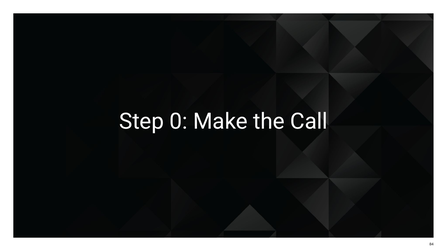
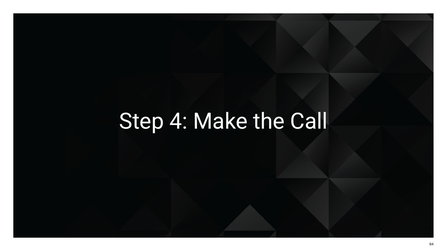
0: 0 -> 4 (179, 122)
